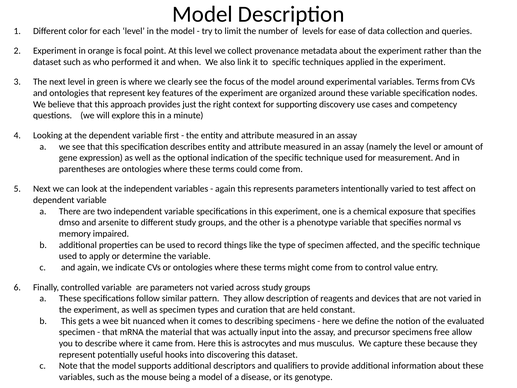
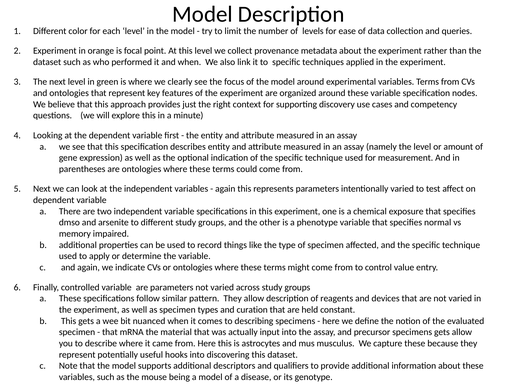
specimens free: free -> gets (442, 332)
